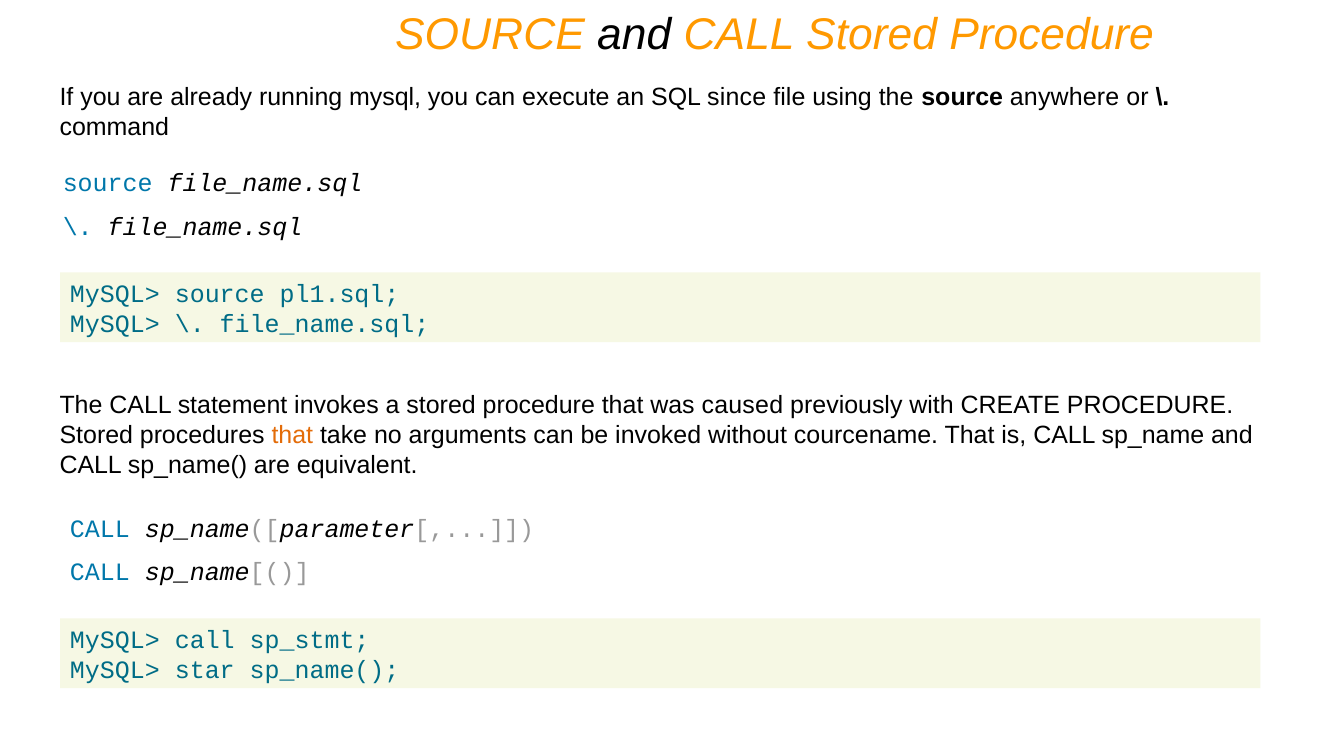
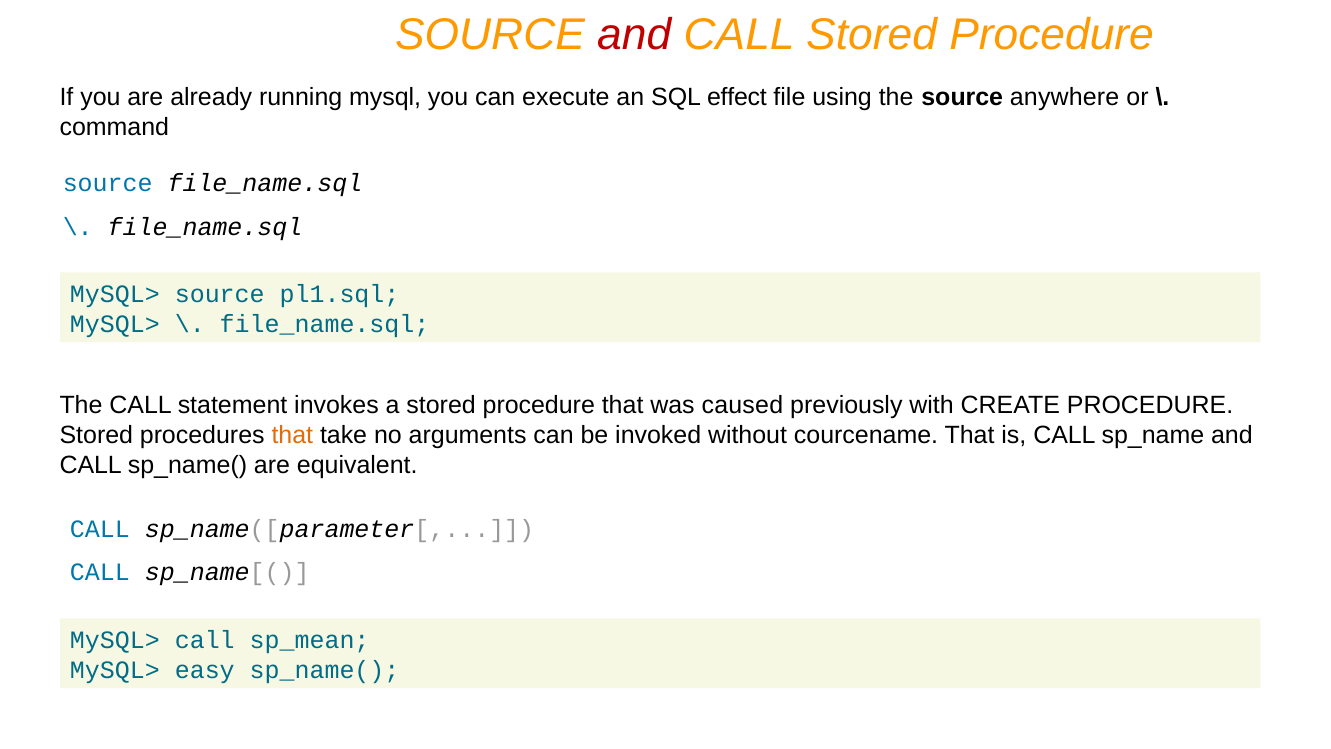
and colour: black -> red (634, 35)
since: since -> effect (737, 97)
sp_stmt: sp_stmt -> sp_mean (310, 640)
star: star -> easy (205, 670)
